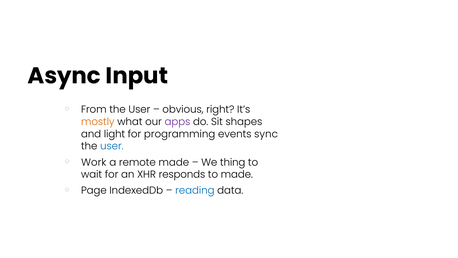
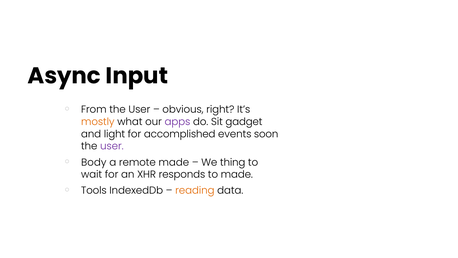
shapes: shapes -> gadget (244, 122)
programming: programming -> accomplished (180, 134)
sync: sync -> soon (266, 134)
user colour: blue -> purple (112, 146)
Work: Work -> Body (94, 162)
Page: Page -> Tools (94, 190)
reading colour: blue -> orange (195, 190)
